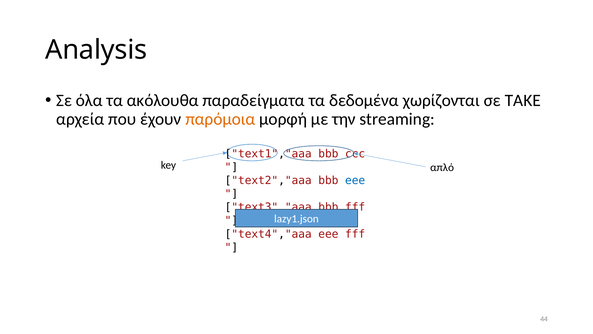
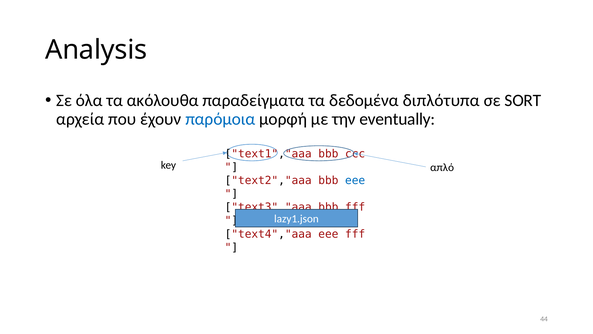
χωρίζονται: χωρίζονται -> διπλότυπα (441, 100)
TAKE: TAKE -> SORT (523, 100)
παρόμοια colour: orange -> blue (220, 119)
streaming: streaming -> eventually (397, 119)
